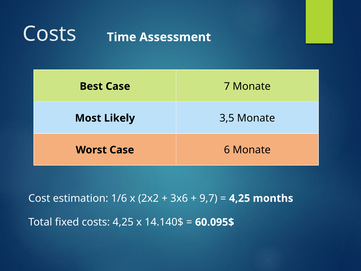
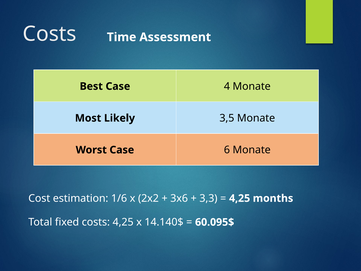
7: 7 -> 4 (227, 86)
9,7: 9,7 -> 3,3 (208, 198)
